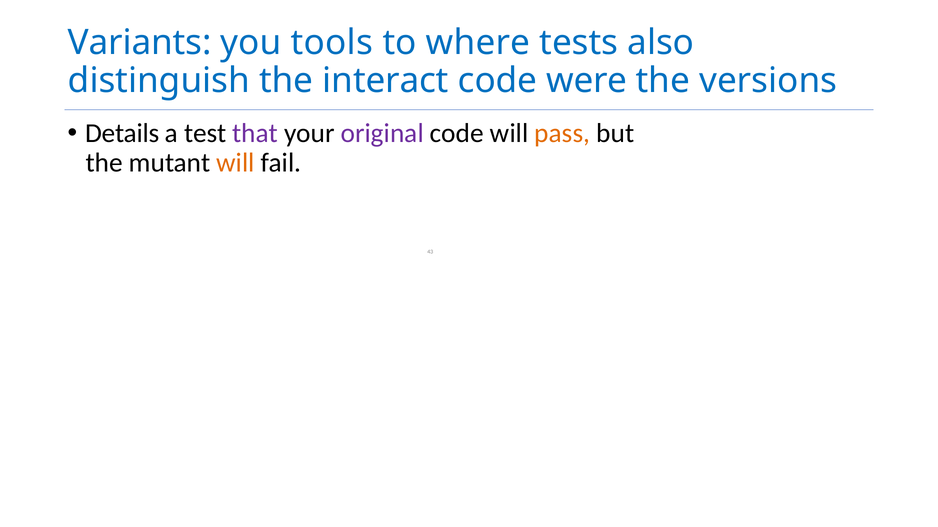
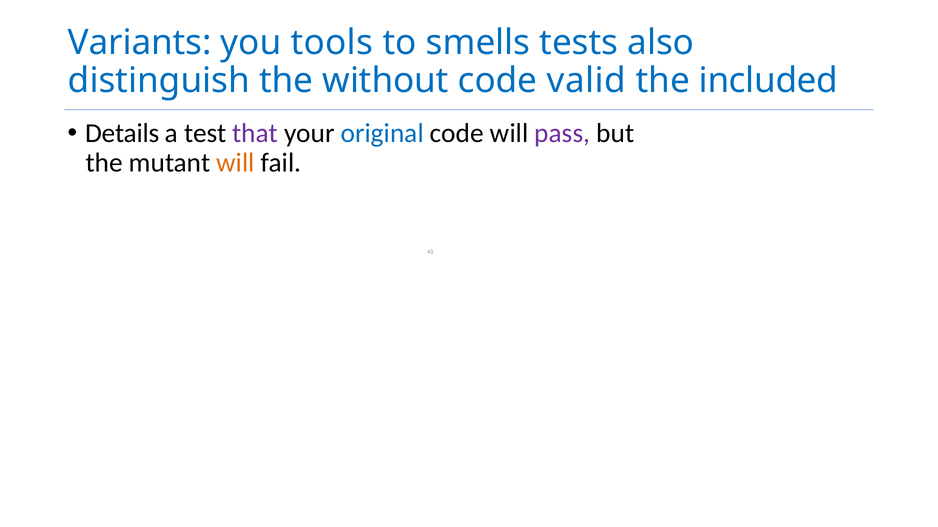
where: where -> smells (478, 43)
interact: interact -> without (386, 81)
were: were -> valid (586, 81)
versions: versions -> included (768, 81)
original colour: purple -> blue (382, 134)
pass colour: orange -> purple (562, 134)
